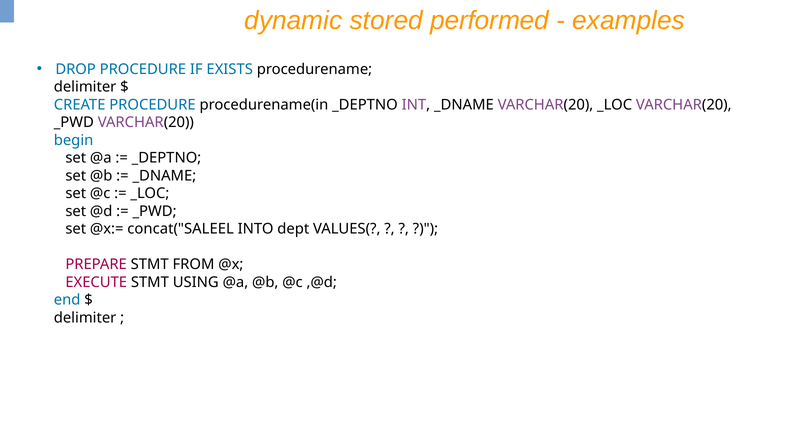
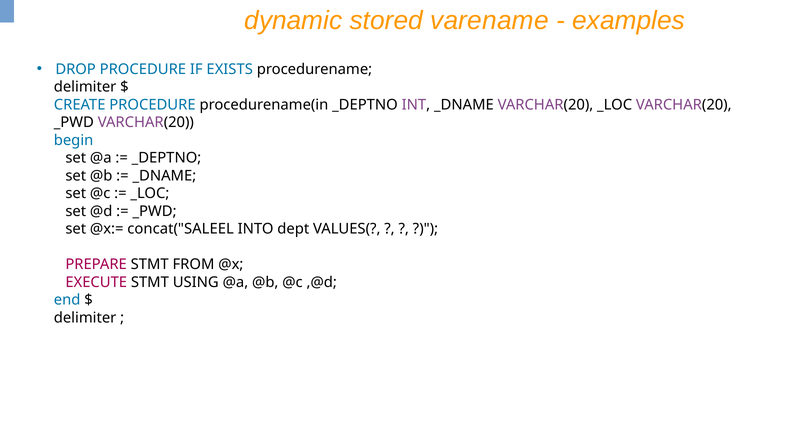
performed: performed -> varename (489, 21)
